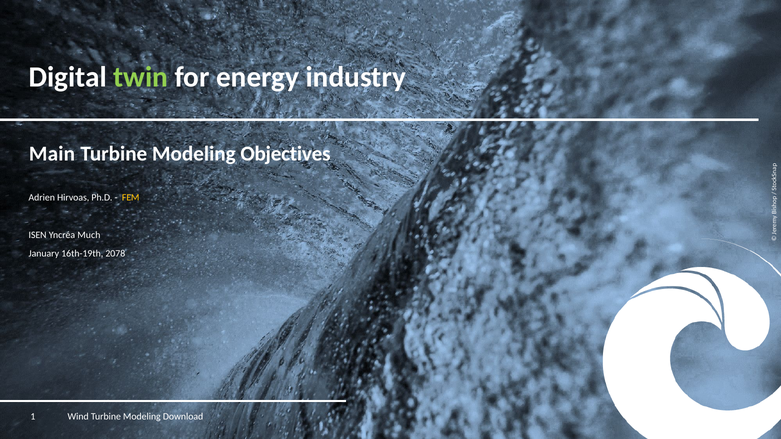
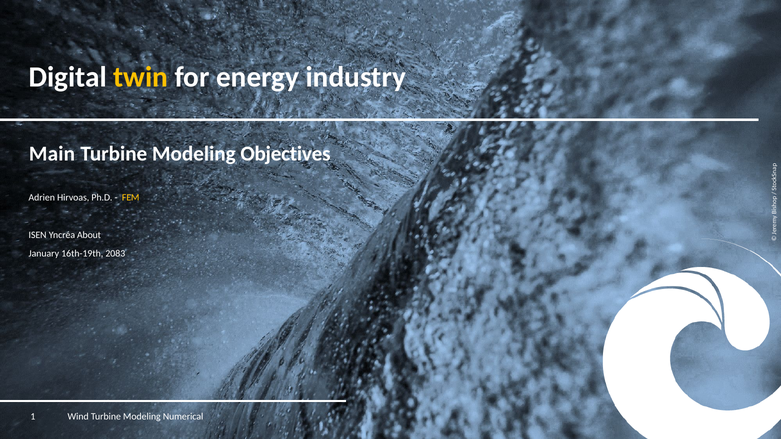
twin colour: light green -> yellow (141, 77)
Much: Much -> About (89, 235)
2078: 2078 -> 2083 (115, 254)
Download: Download -> Numerical (183, 417)
